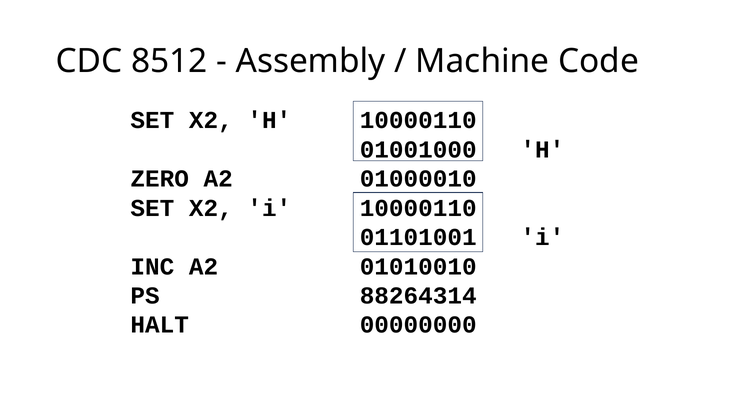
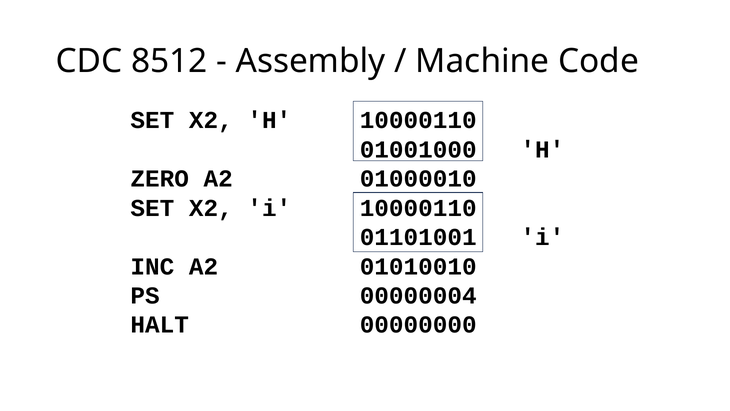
88264314: 88264314 -> 00000004 (418, 295)
